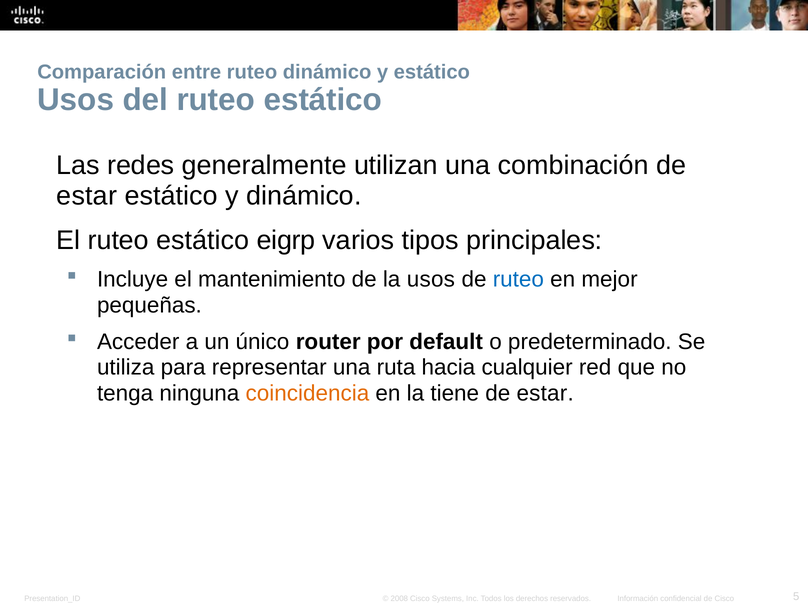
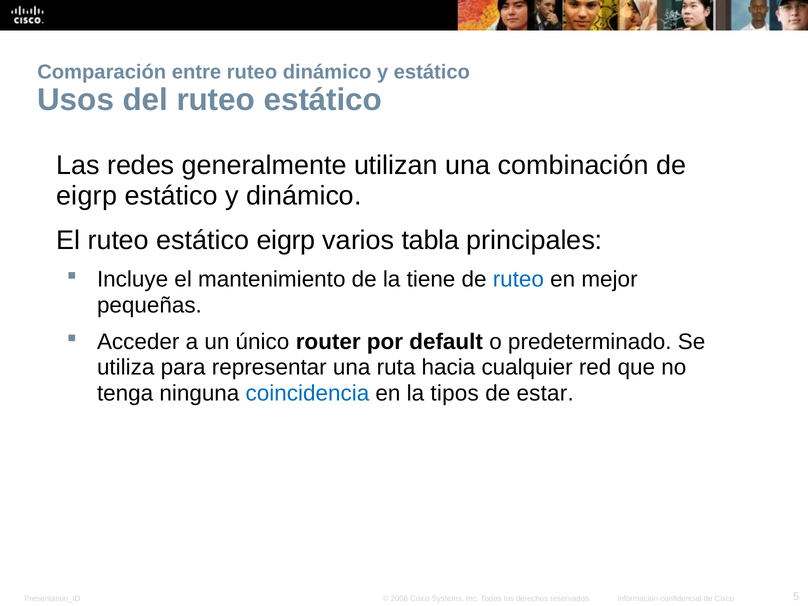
estar: estar -> eigrp (87, 196)
tipos: tipos -> tabla (430, 240)
la usos: usos -> tiene (431, 279)
coincidencia colour: orange -> blue (307, 393)
tiene: tiene -> tipos (455, 393)
